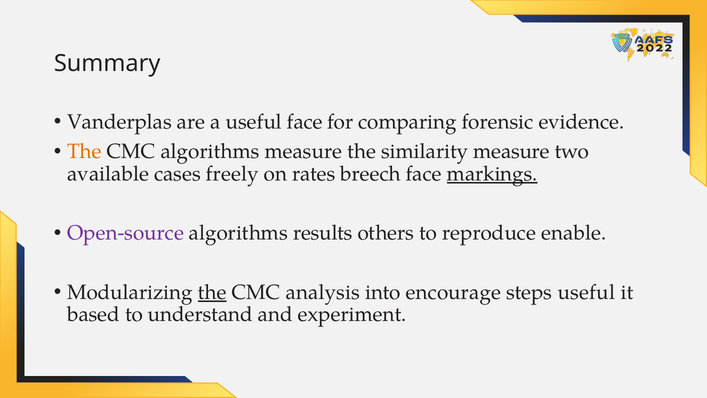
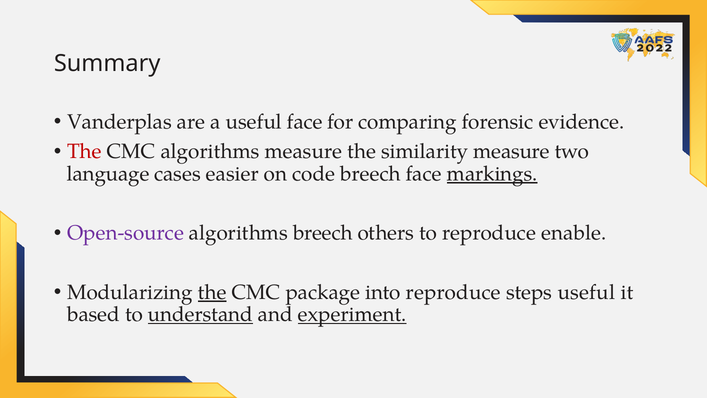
The colour: orange -> red (84, 151)
available: available -> language (108, 174)
freely: freely -> easier (232, 174)
rates: rates -> code (314, 174)
algorithms results: results -> breech (323, 233)
analysis: analysis -> package (323, 292)
into encourage: encourage -> reproduce (453, 292)
understand underline: none -> present (200, 314)
experiment underline: none -> present (352, 314)
